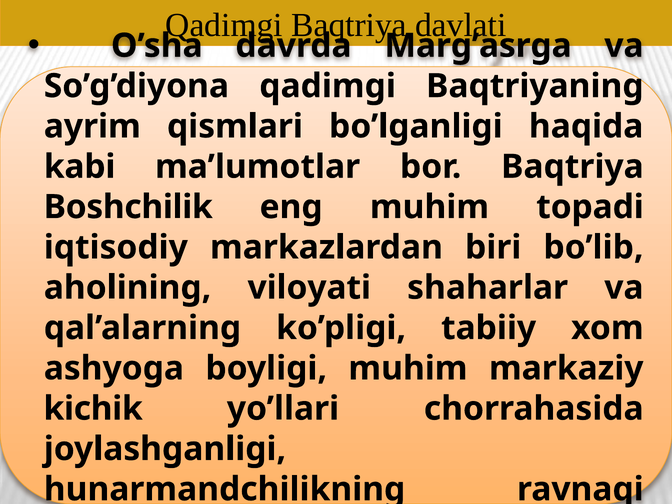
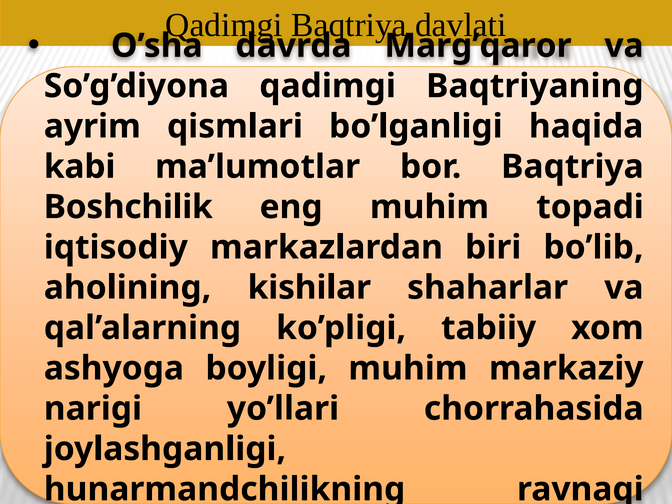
Marg’asrga: Marg’asrga -> Marg’qaror (478, 46)
viloyati: viloyati -> kishilar (309, 288)
kichik: kichik -> narigi (93, 409)
